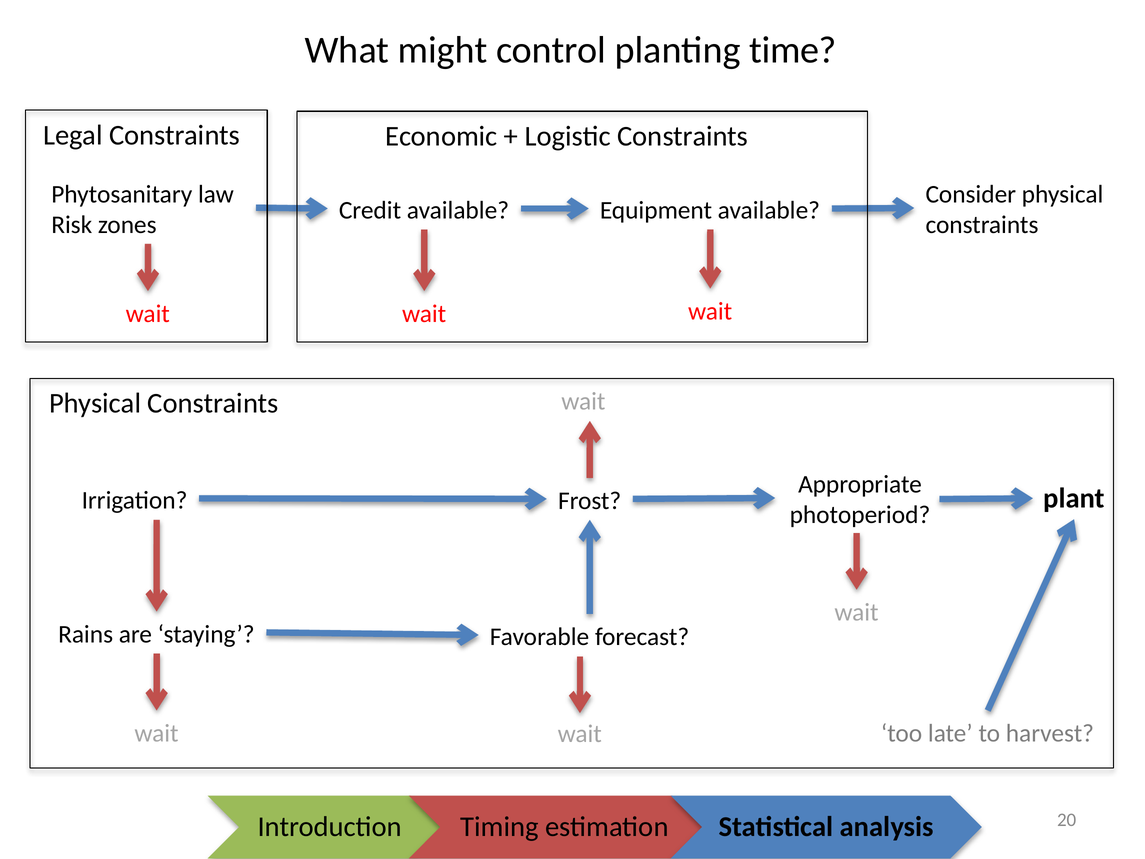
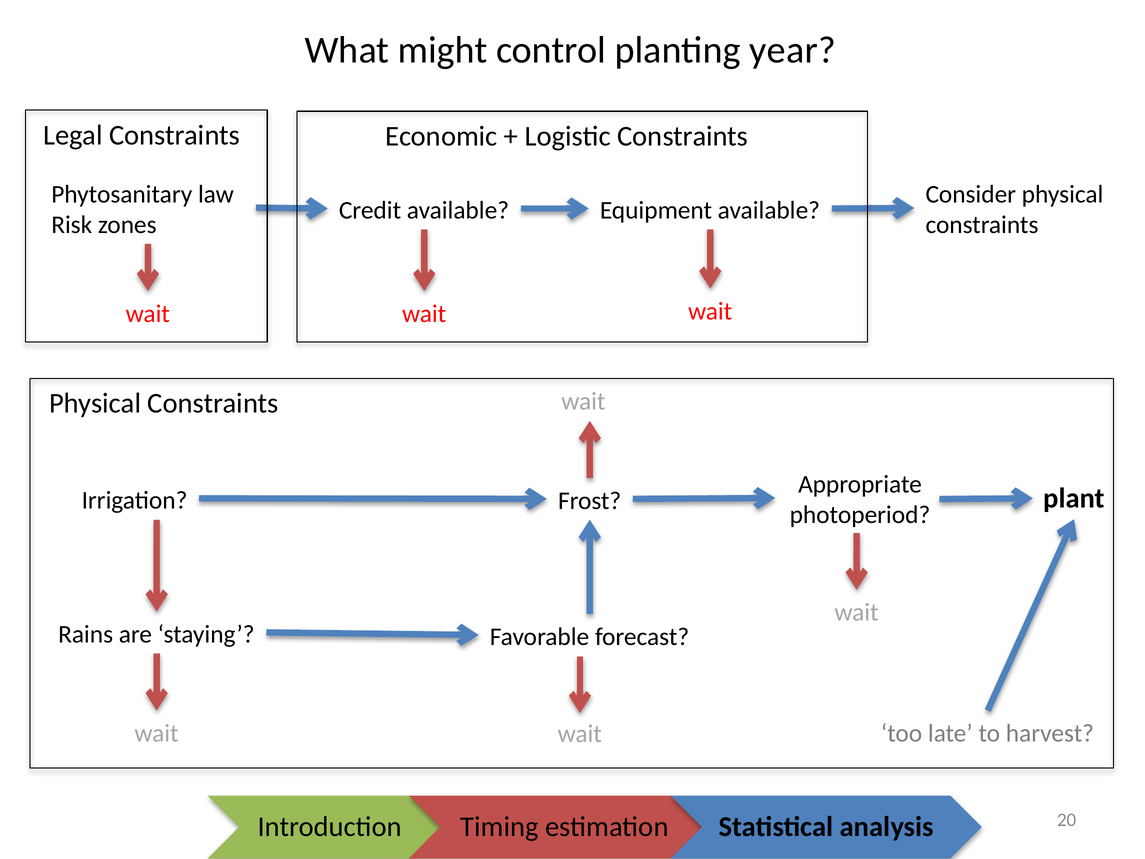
time: time -> year (793, 50)
